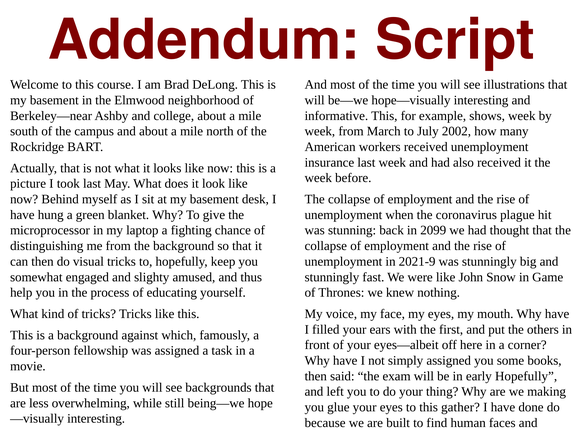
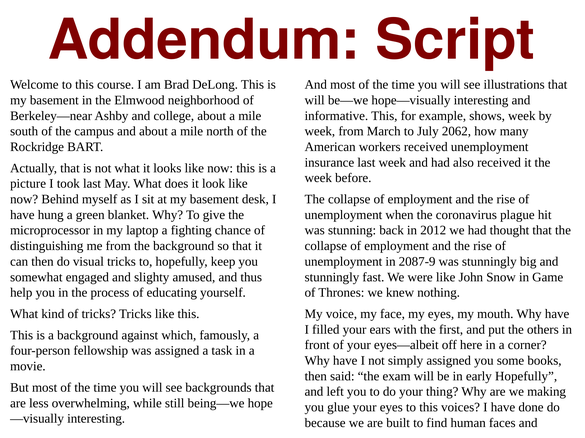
2002: 2002 -> 2062 (456, 132)
2099: 2099 -> 2012 (433, 231)
2021-9: 2021-9 -> 2087-9 (417, 262)
gather: gather -> voices (461, 408)
